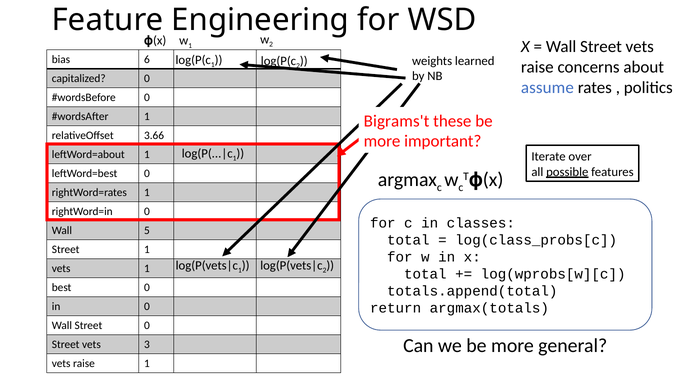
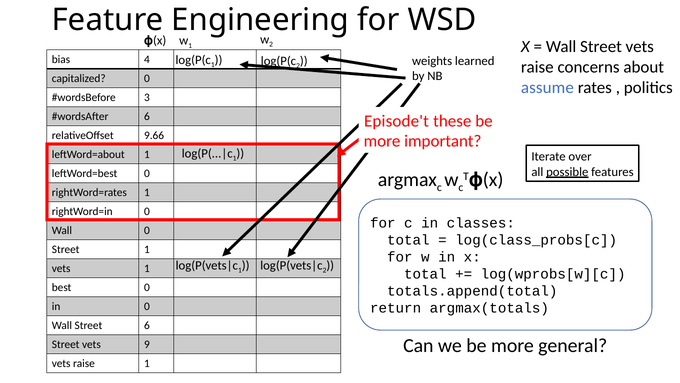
6: 6 -> 4 (147, 59)
0: 0 -> 3 (147, 97)
1: 1 -> 6 (147, 116)
Bigrams't: Bigrams't -> Episode't (396, 121)
3.66: 3.66 -> 9.66 (154, 135)
Wall 5: 5 -> 0 (147, 230)
Street 0: 0 -> 6 (147, 325)
3: 3 -> 9 (147, 344)
